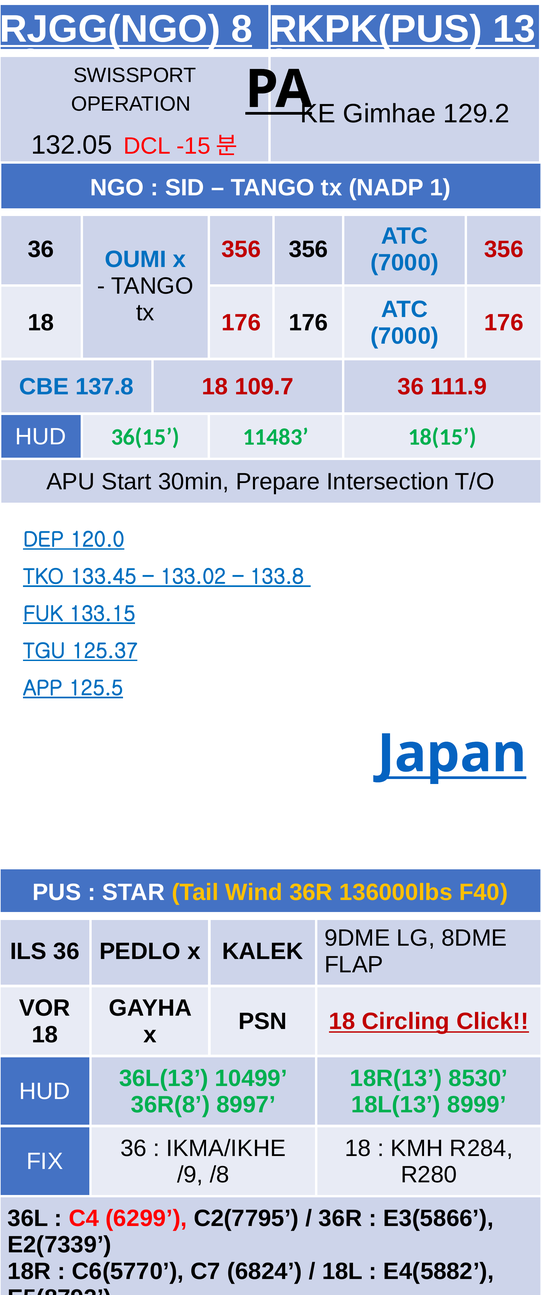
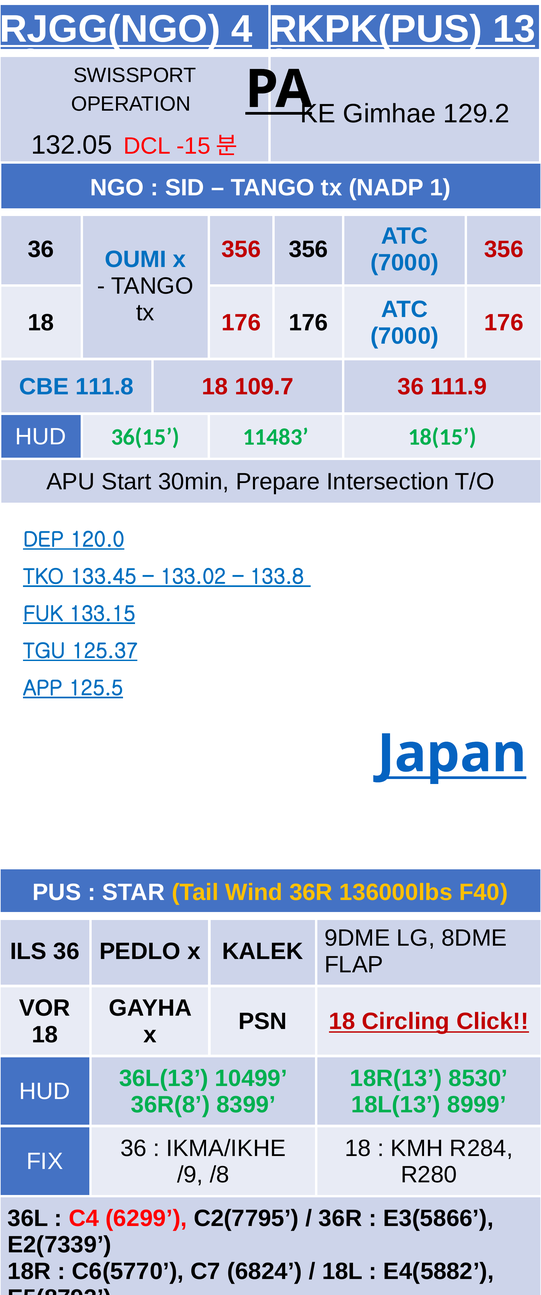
8: 8 -> 4 (242, 29)
137.8: 137.8 -> 111.8 (105, 387)
8997: 8997 -> 8399 (246, 1104)
